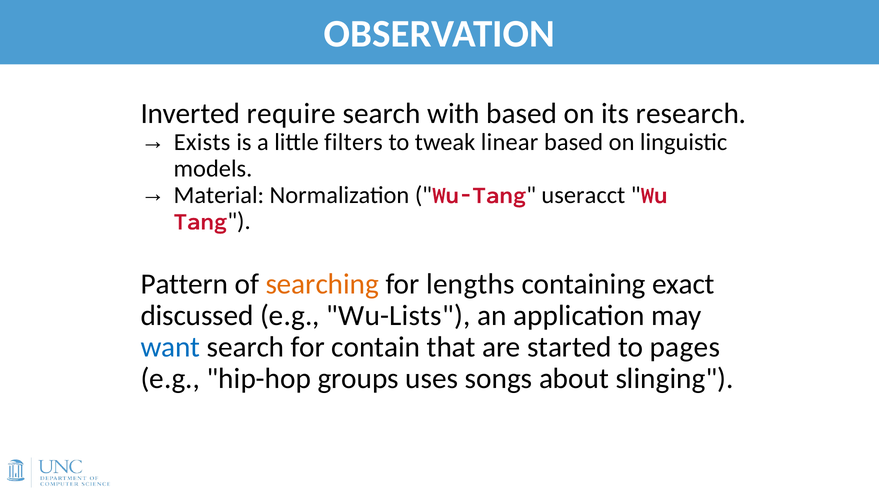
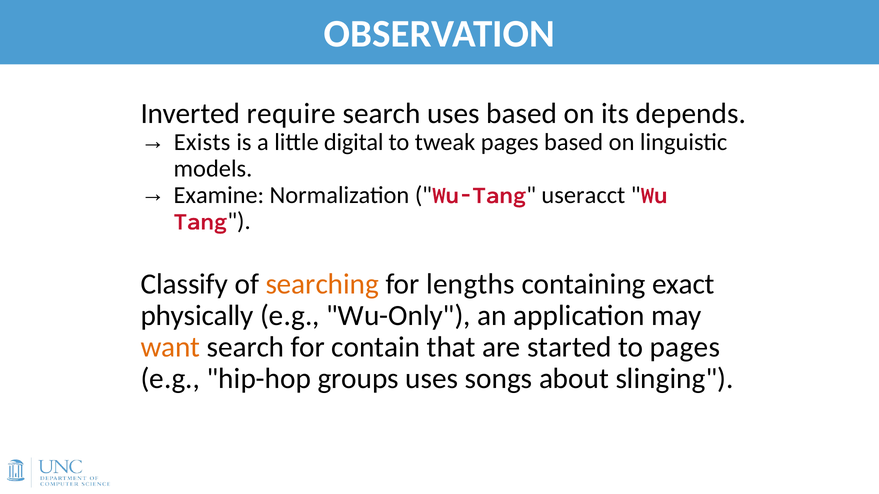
search with: with -> uses (453, 113)
research: research -> depends (691, 113)
filters: filters -> digital (354, 142)
tweak linear: linear -> pages (510, 142)
Material: Material -> Examine (219, 195)
Pattern: Pattern -> Classify (184, 284)
discussed: discussed -> physically (197, 316)
Wu-Lists: Wu-Lists -> Wu-Only (399, 316)
want colour: blue -> orange (170, 348)
